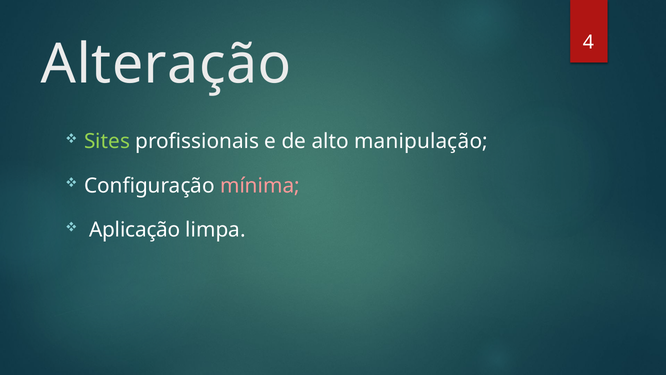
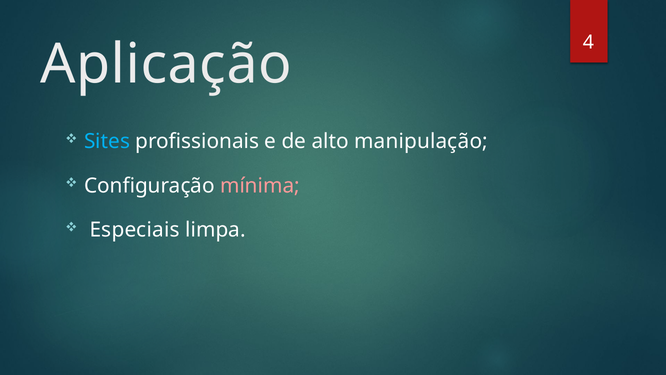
Alteração: Alteração -> Aplicação (166, 64)
Sites colour: light green -> light blue (107, 141)
Aplicação: Aplicação -> Especiais (135, 230)
